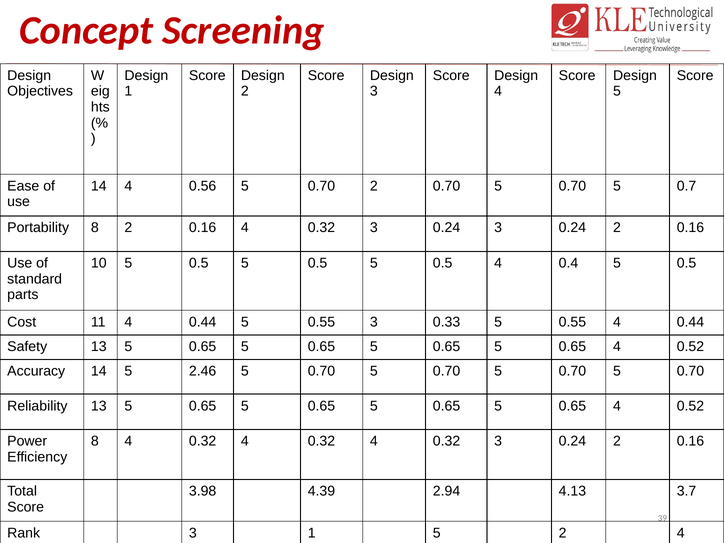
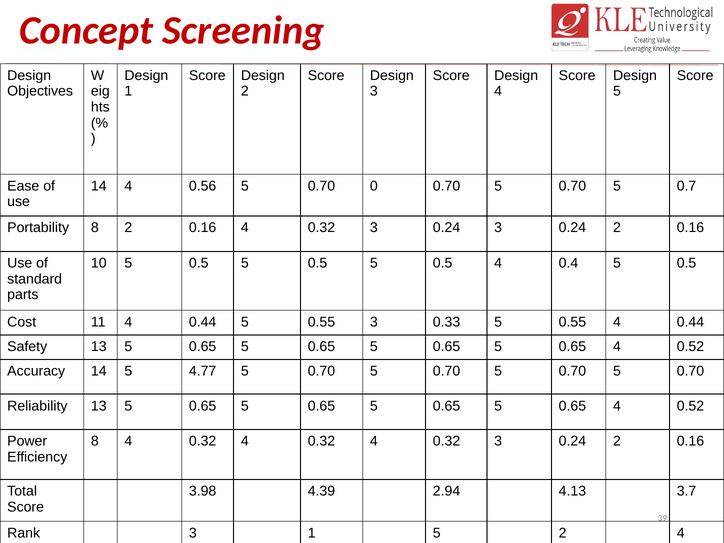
0.70 2: 2 -> 0 (374, 186)
2.46: 2.46 -> 4.77 (203, 371)
